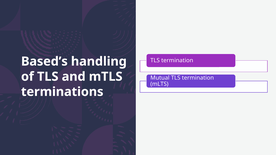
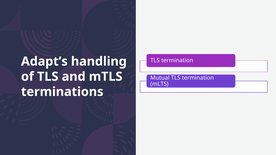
Based’s: Based’s -> Adapt’s (44, 61)
